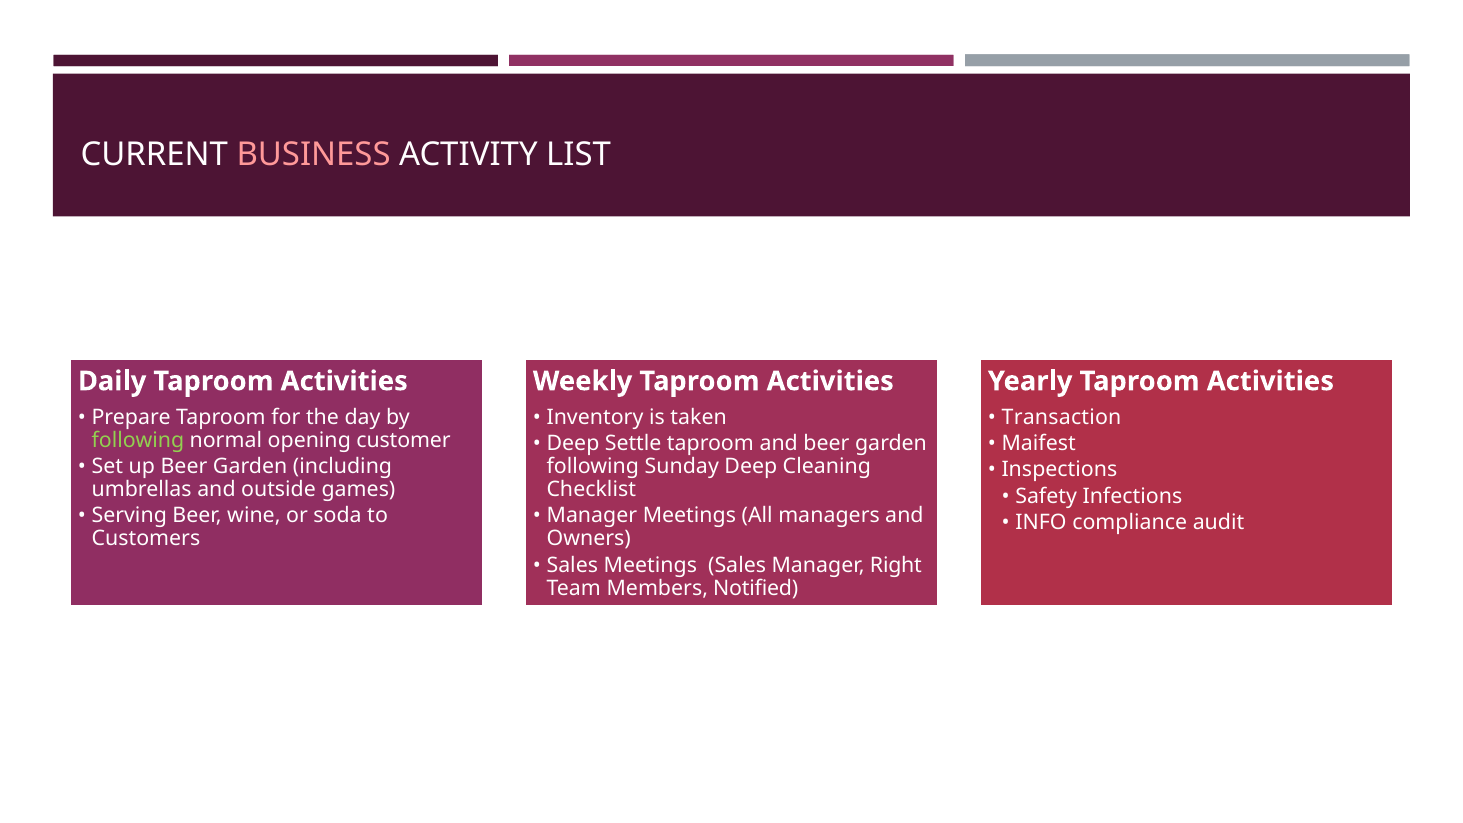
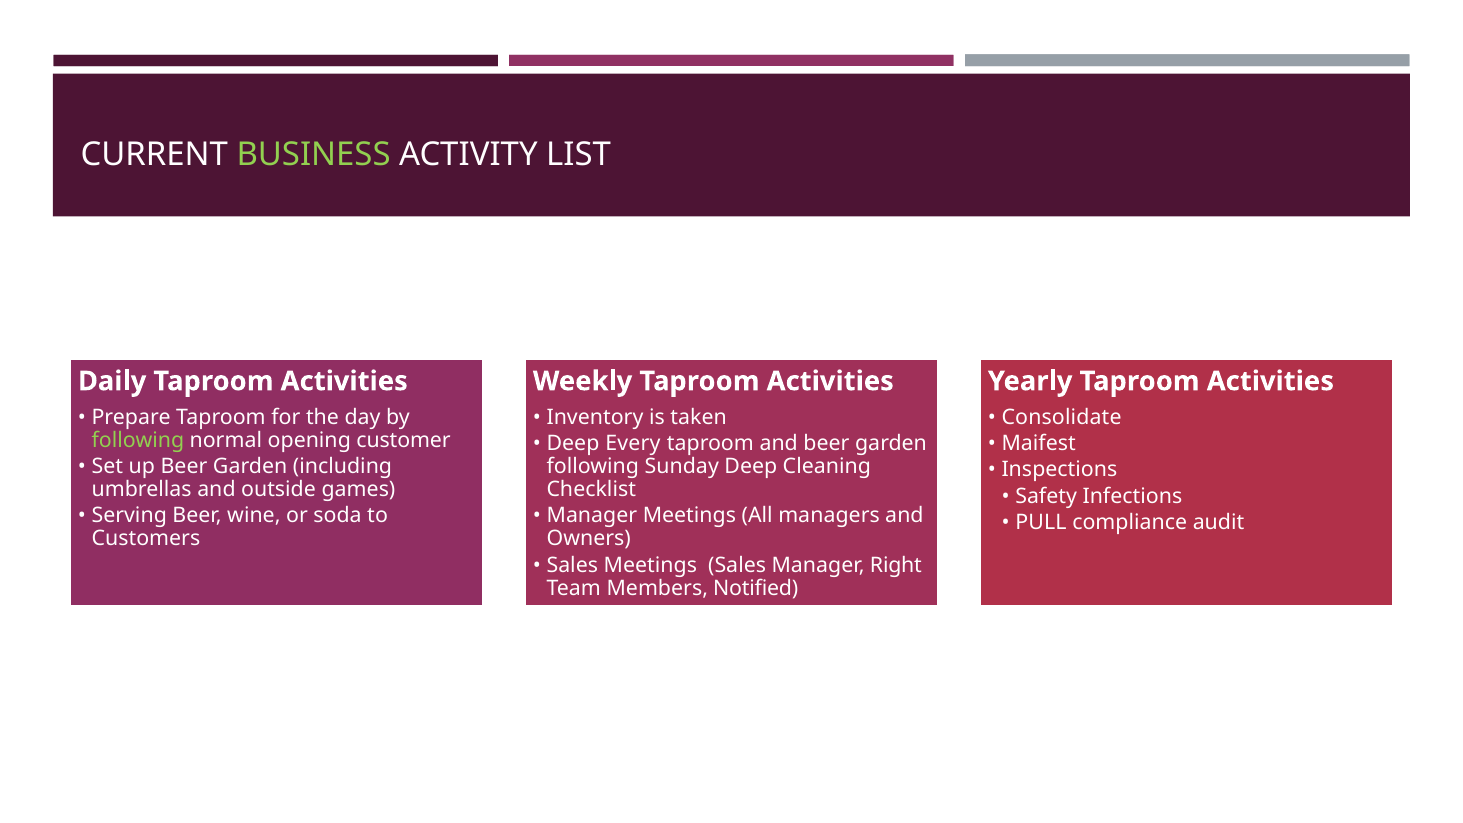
BUSINESS colour: pink -> light green (314, 155)
Transaction: Transaction -> Consolidate (1062, 417)
Settle: Settle -> Every (633, 443)
INFO: INFO -> PULL (1041, 522)
